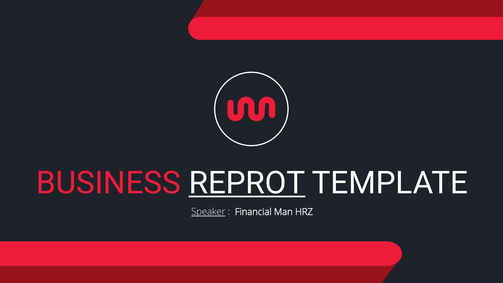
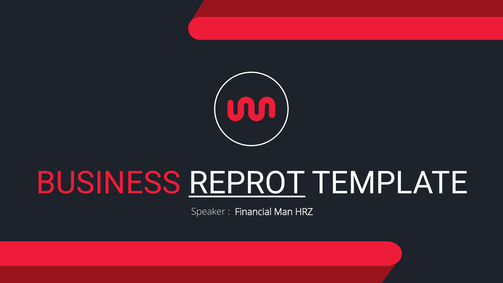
Speaker underline: present -> none (208, 212)
